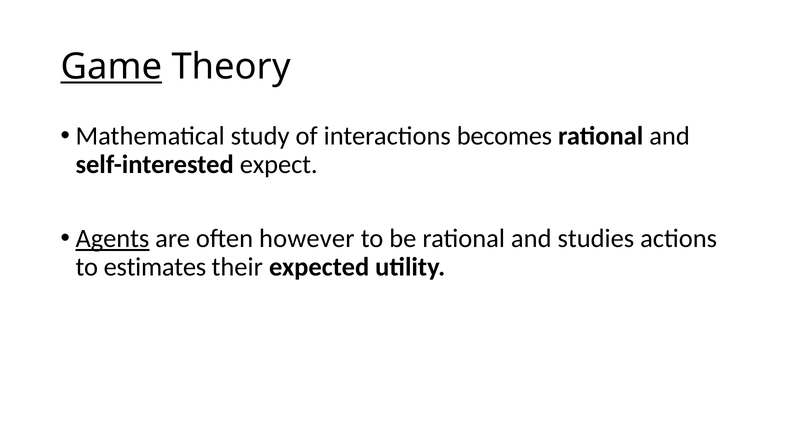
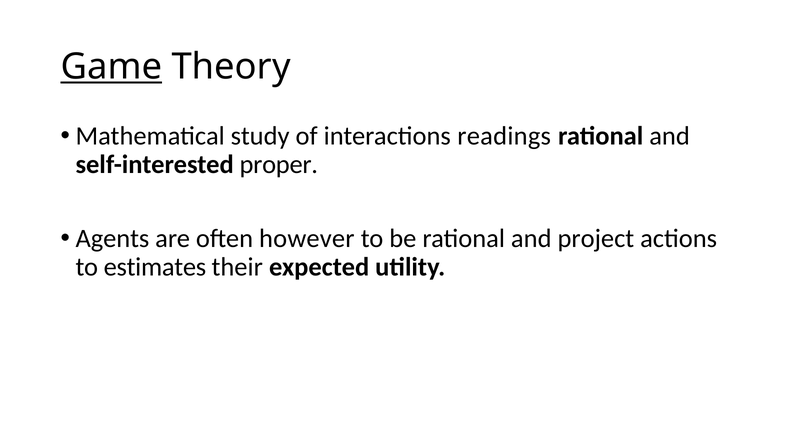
becomes: becomes -> readings (504, 136)
expect: expect -> proper (279, 165)
Agents underline: present -> none (112, 239)
studies: studies -> project (596, 239)
